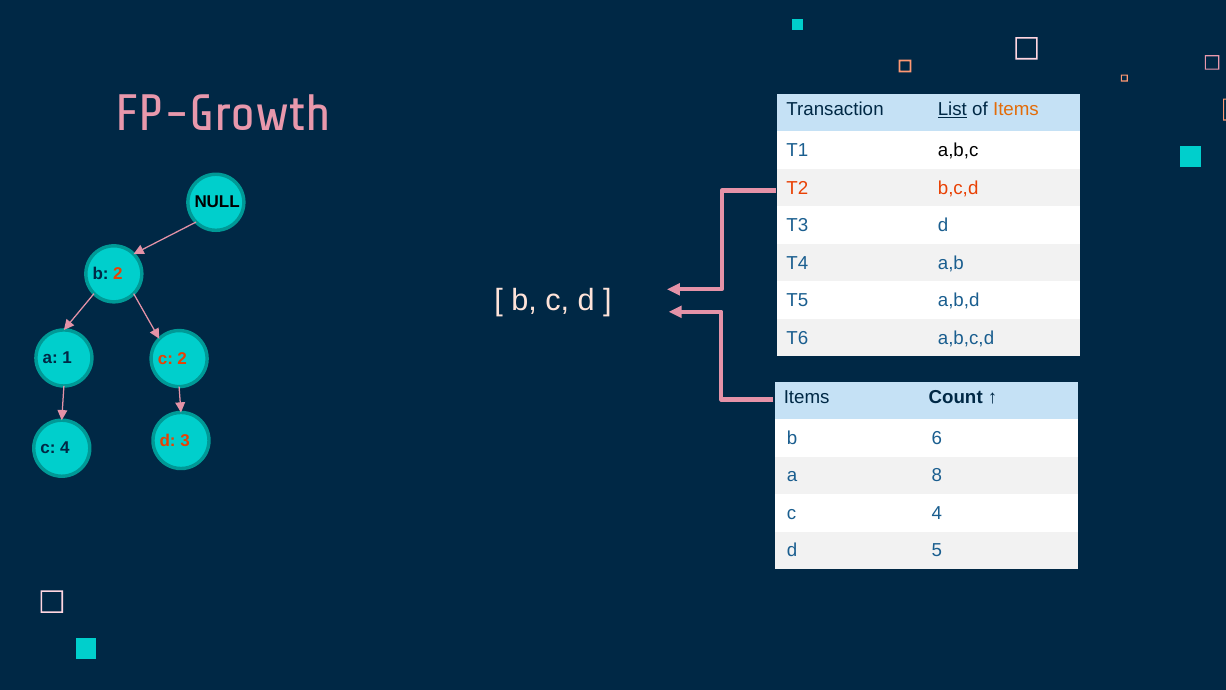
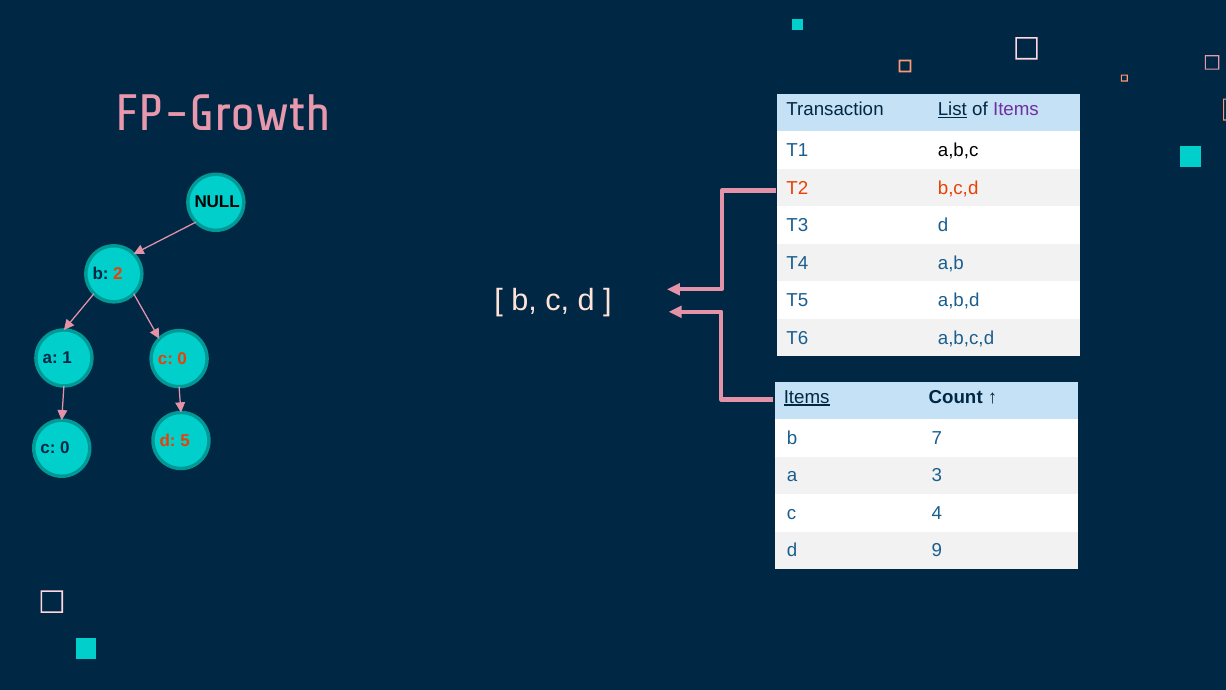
Items colour: orange -> purple (1016, 109)
2: 2 -> 0 (182, 358)
Items underline: none -> present (807, 397)
6: 6 -> 7 (937, 438)
3: 3 -> 5 (185, 440)
4: 4 -> 0 (65, 448)
8: 8 -> 3 (937, 475)
5: 5 -> 9 (937, 550)
